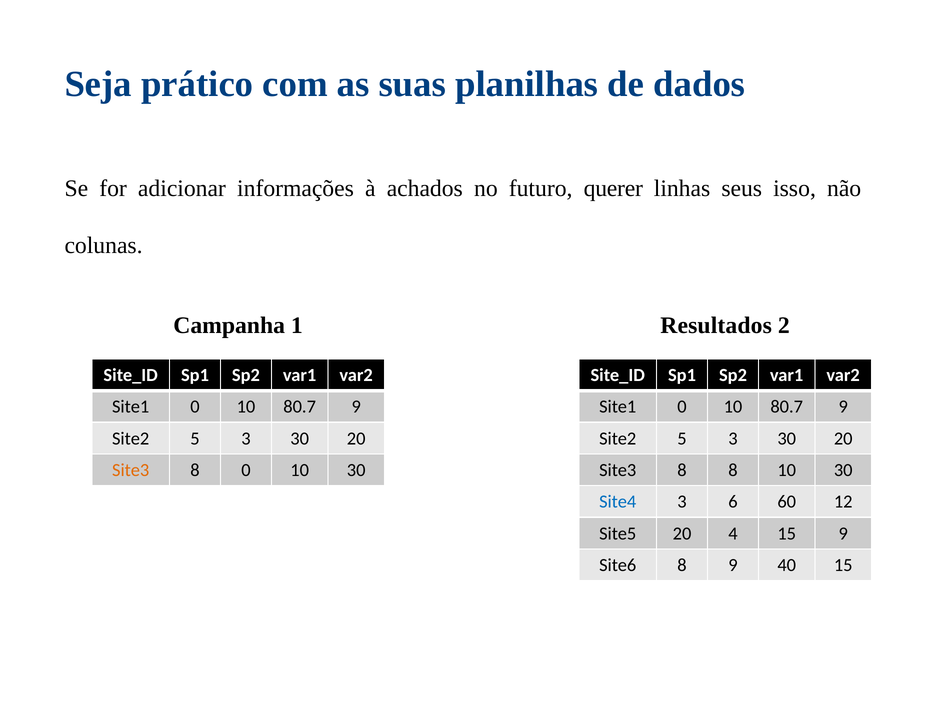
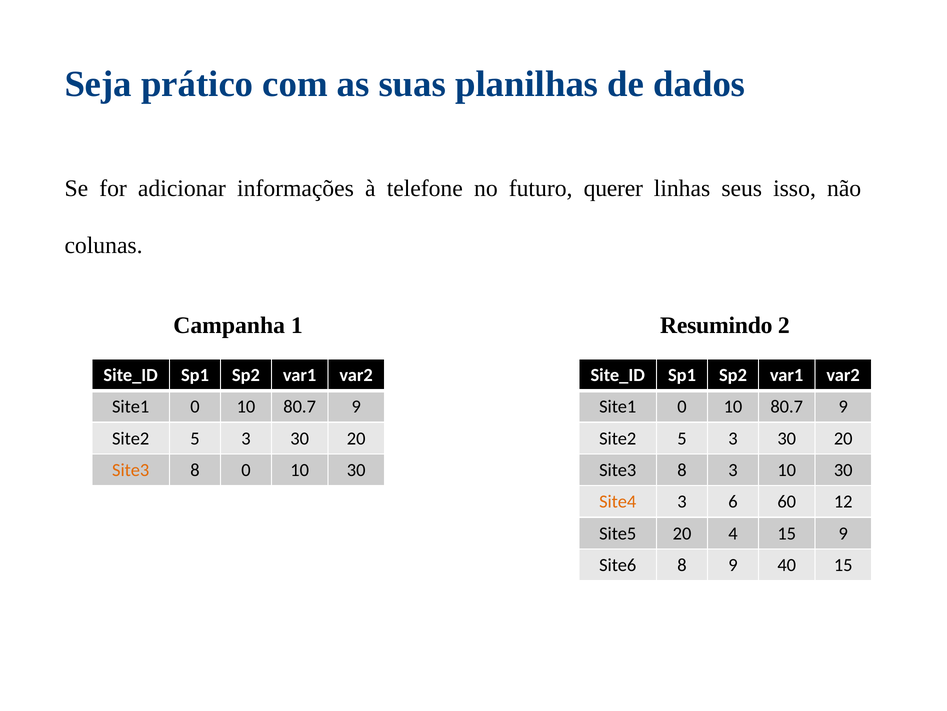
achados: achados -> telefone (425, 188)
Resultados: Resultados -> Resumindo (716, 325)
8 8: 8 -> 3 (733, 470)
Site4 colour: blue -> orange (618, 501)
